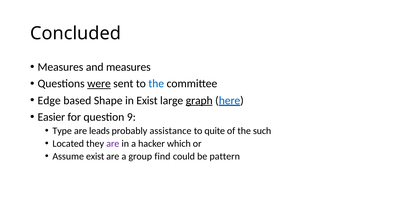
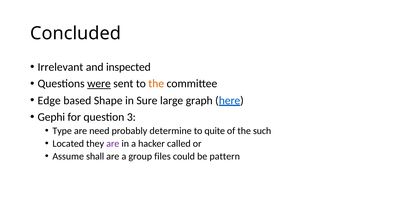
Measures: Measures -> Irrelevant (60, 67)
and measures: measures -> inspected (128, 67)
the colour: blue -> orange (156, 84)
in Exist: Exist -> Sure (147, 100)
graph underline: present -> none (199, 100)
Easier: Easier -> Gephi (51, 117)
9: 9 -> 3 (131, 117)
leads: leads -> need (99, 131)
assistance: assistance -> determine (171, 131)
which: which -> called (179, 143)
Assume exist: exist -> shall (95, 156)
find: find -> files (162, 156)
